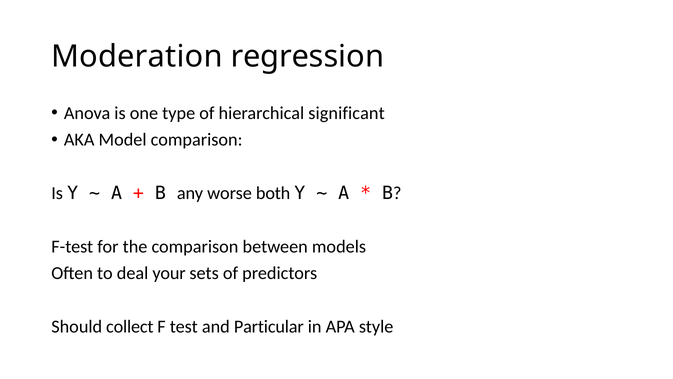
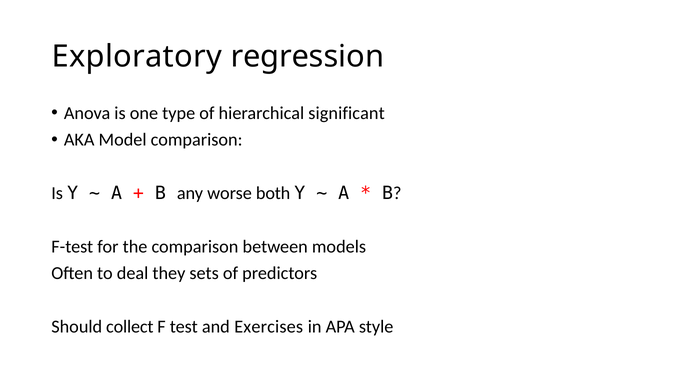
Moderation: Moderation -> Exploratory (137, 57)
your: your -> they (169, 273)
Particular: Particular -> Exercises (269, 327)
